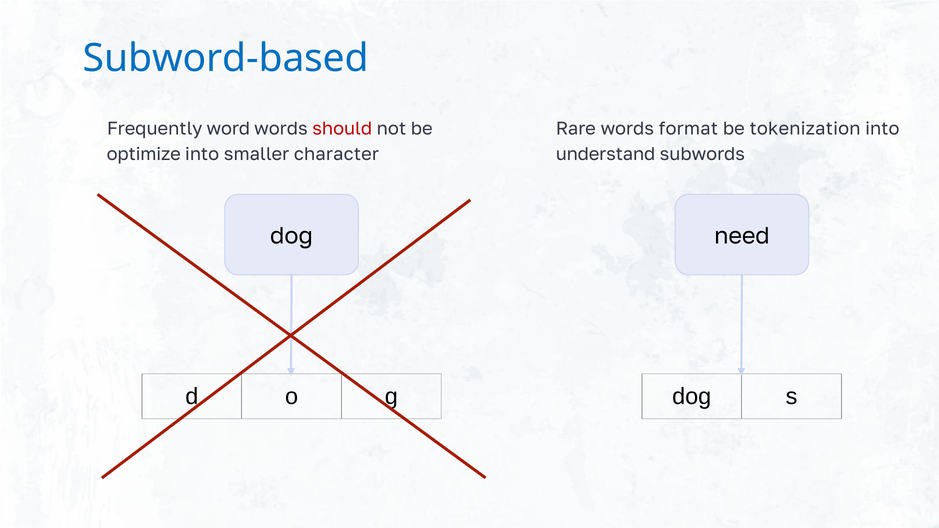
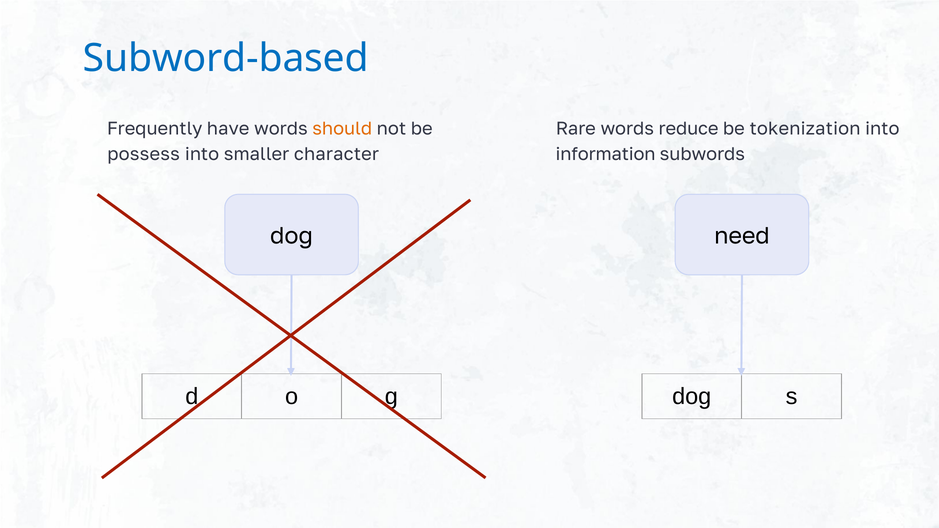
word: word -> have (228, 129)
should colour: red -> orange (342, 129)
format: format -> reduce (689, 129)
optimize: optimize -> possess (144, 154)
understand: understand -> information (606, 154)
